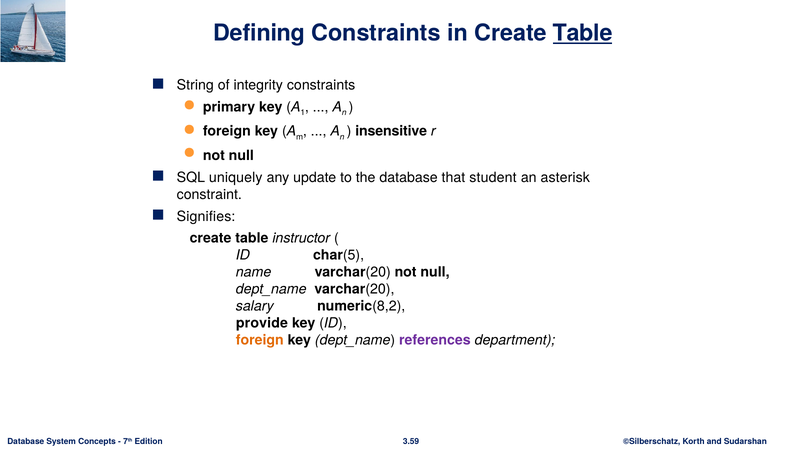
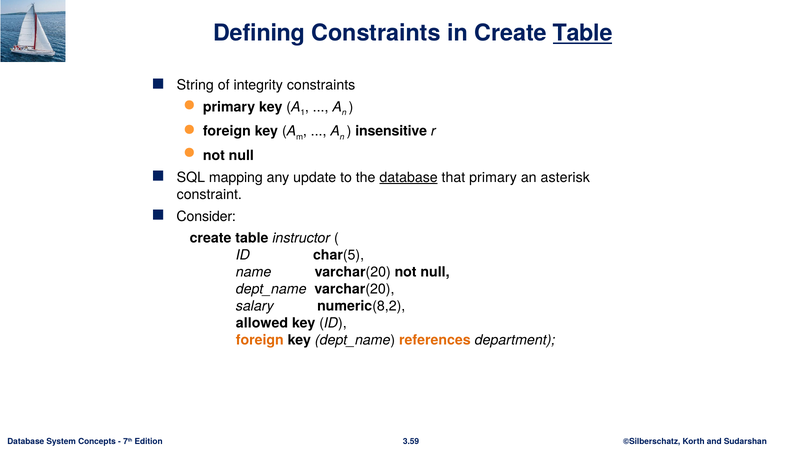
uniquely: uniquely -> mapping (236, 178)
database underline: none -> present (409, 178)
that student: student -> primary (493, 178)
Signifies: Signifies -> Consider (206, 217)
provide: provide -> allowed (262, 323)
references colour: purple -> orange (435, 340)
